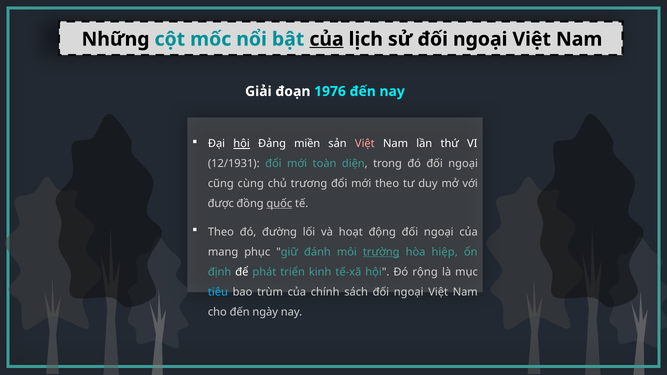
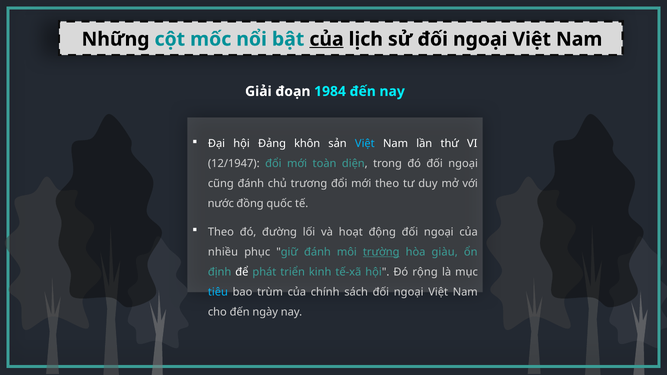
1976: 1976 -> 1984 (330, 91)
hội underline: present -> none (242, 144)
miền: miền -> khôn (307, 144)
Việt colour: pink -> light blue (365, 144)
12/1931: 12/1931 -> 12/1947 (234, 164)
cũng cùng: cùng -> đánh (251, 184)
được: được -> nước (221, 204)
quốc underline: present -> none (279, 204)
mang: mang -> nhiều (223, 252)
hiệp: hiệp -> giàu (445, 252)
